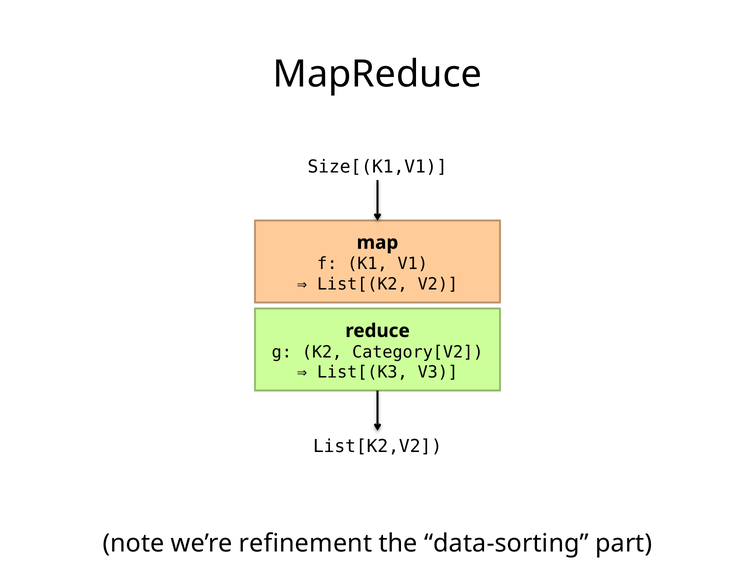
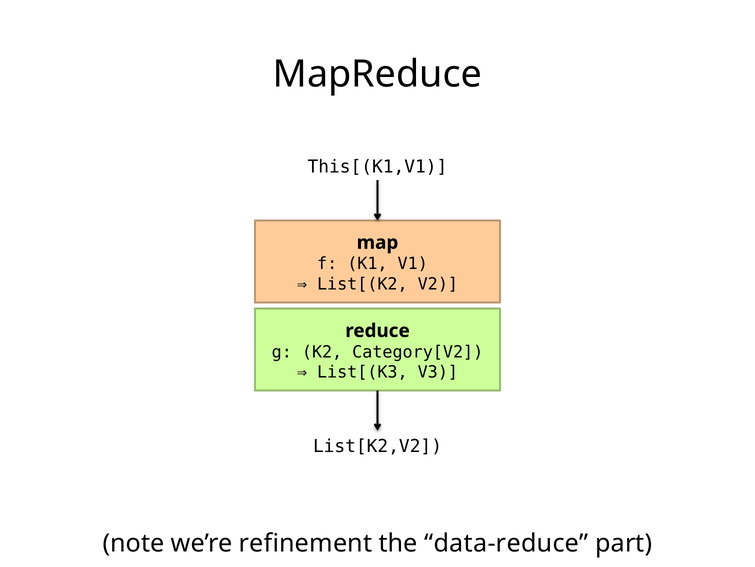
Size[(K1,V1: Size[(K1,V1 -> This[(K1,V1 (377, 167)
data-sorting: data-sorting -> data-reduce (506, 543)
